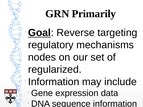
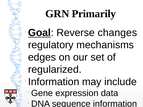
targeting: targeting -> changes (117, 33)
nodes: nodes -> edges (42, 57)
